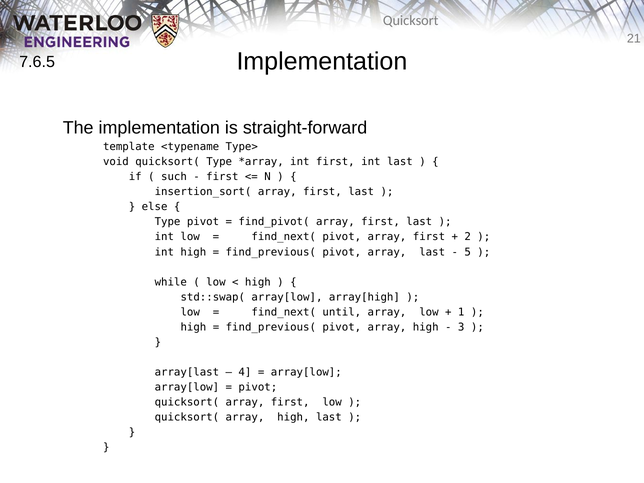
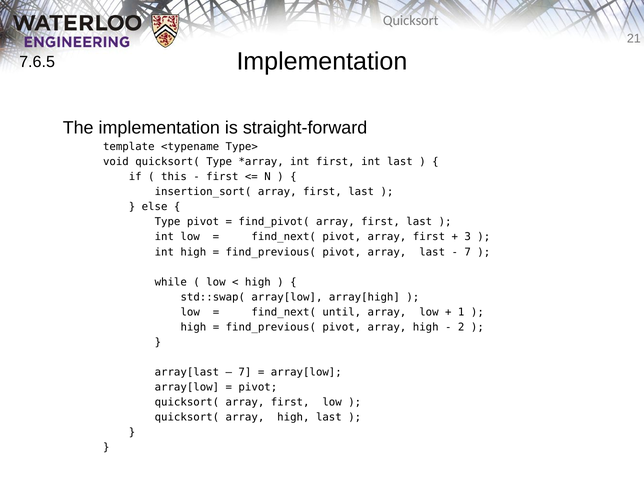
such: such -> this (174, 177)
2: 2 -> 3 (468, 237)
5: 5 -> 7 (468, 252)
3: 3 -> 2 (461, 327)
4: 4 -> 7 (245, 372)
